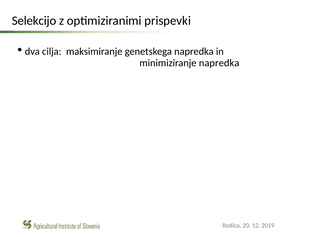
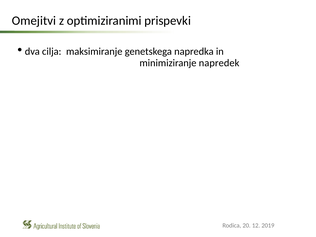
Selekcijo: Selekcijo -> Omejitvi (34, 21)
minimiziranje napredka: napredka -> napredek (219, 63)
